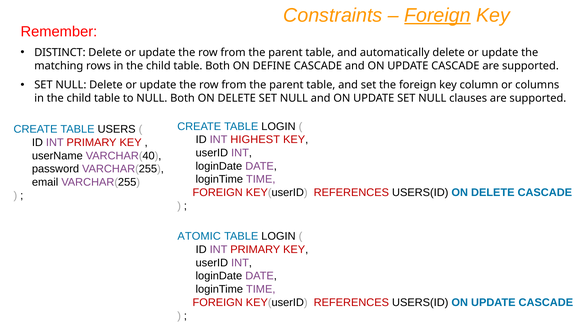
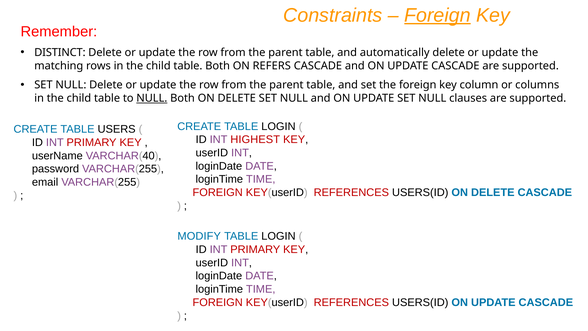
DEFINE: DEFINE -> REFERS (272, 66)
NULL underline: none -> present (152, 98)
ATOMIC: ATOMIC -> MODIFY (199, 236)
